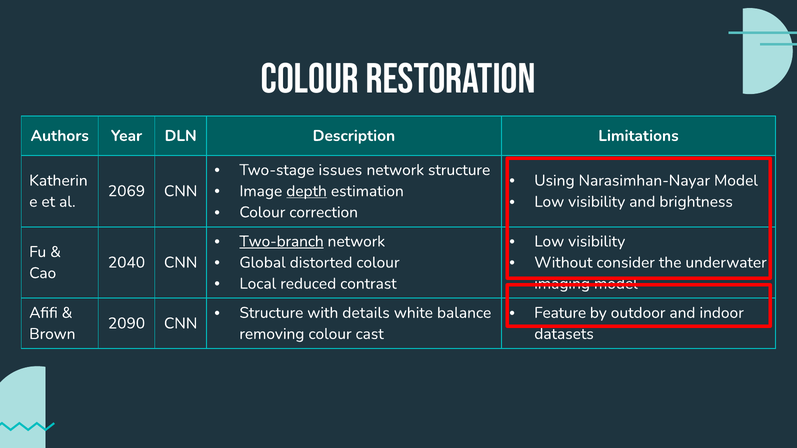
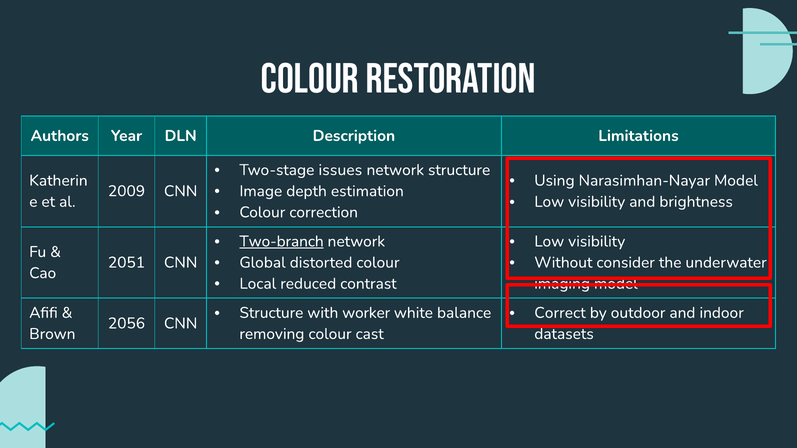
depth underline: present -> none (307, 191)
2069: 2069 -> 2009 (126, 191)
2040: 2040 -> 2051 (126, 263)
details: details -> worker (366, 313)
Feature: Feature -> Correct (560, 313)
2090: 2090 -> 2056 (126, 324)
